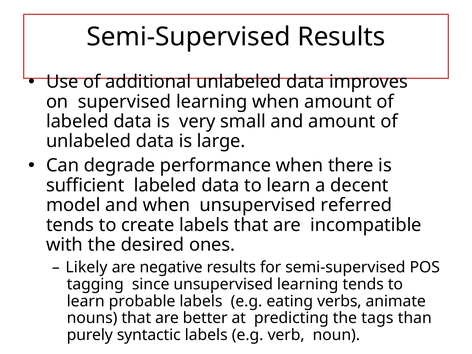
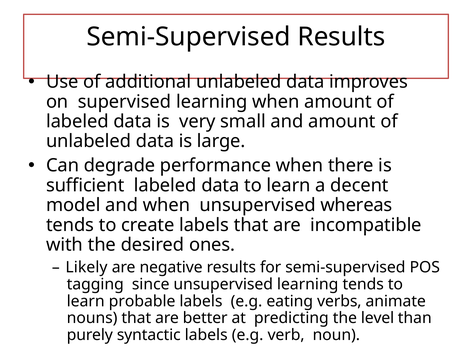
referred: referred -> whereas (356, 205)
tags: tags -> level (378, 318)
